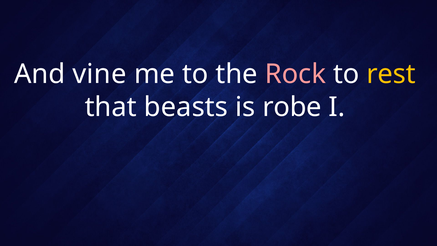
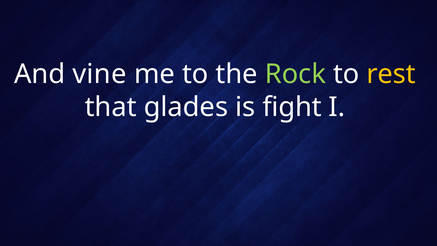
Rock colour: pink -> light green (295, 74)
beasts: beasts -> glades (186, 107)
robe: robe -> fight (292, 107)
